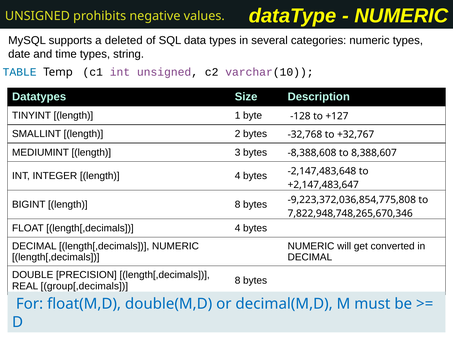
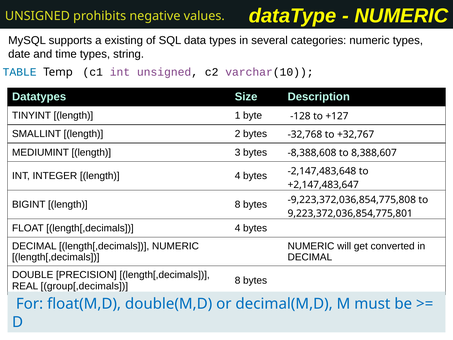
deleted: deleted -> existing (124, 41)
7,822,948,748,265,670,346: 7,822,948,748,265,670,346 -> 9,223,372,036,854,775,801 (350, 213)
